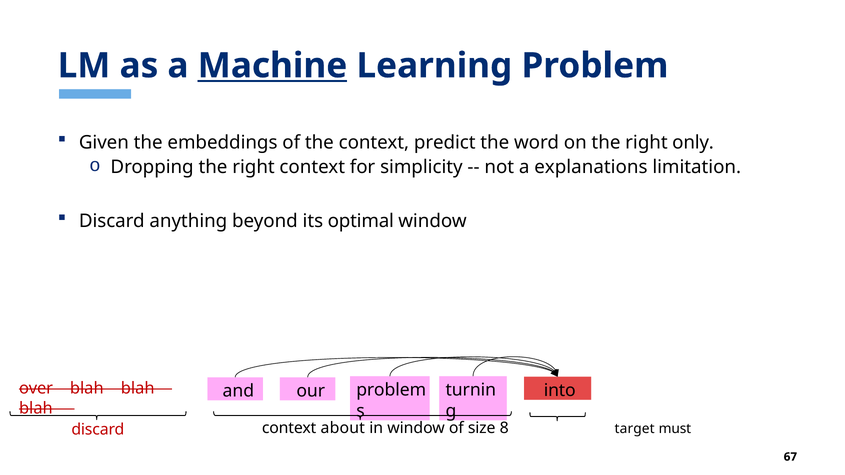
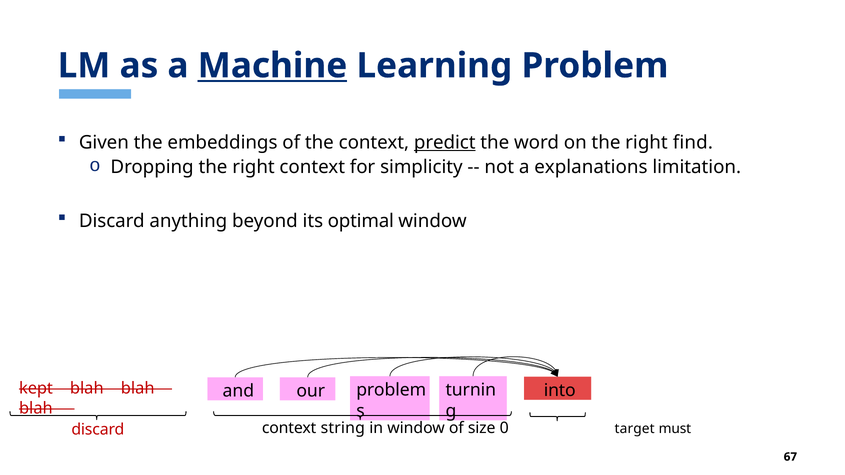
predict underline: none -> present (445, 143)
only: only -> find (693, 143)
over: over -> kept (36, 389)
about: about -> string (343, 429)
8: 8 -> 0 (504, 429)
